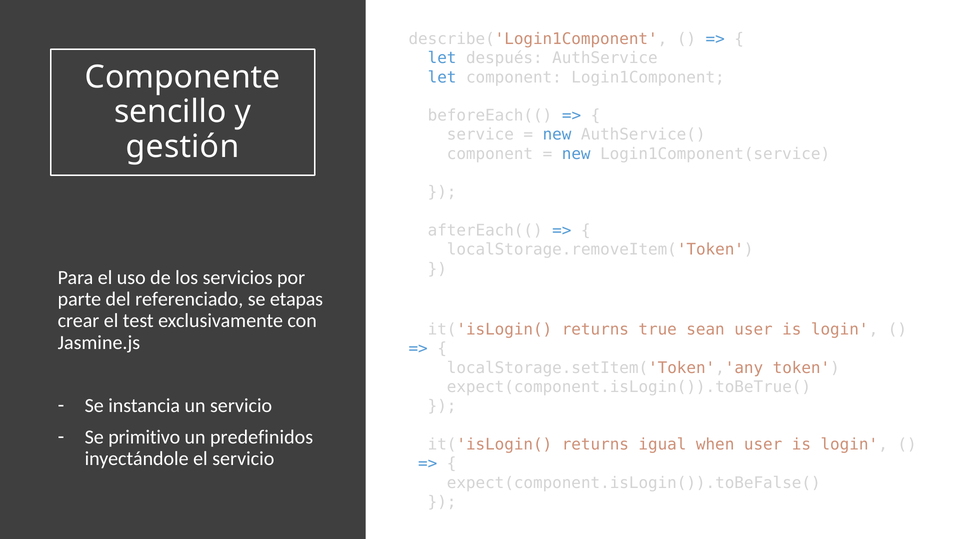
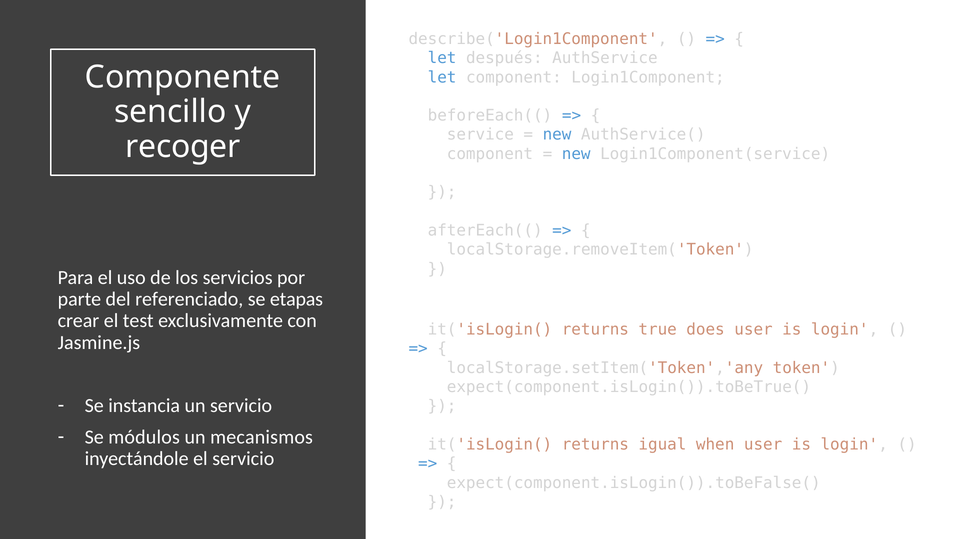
gestión: gestión -> recoger (183, 146)
sean: sean -> does (706, 329)
primitivo: primitivo -> módulos (144, 437)
predefinidos: predefinidos -> mecanismos (262, 437)
